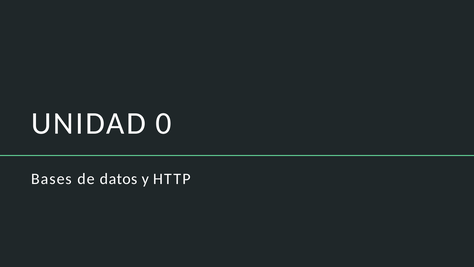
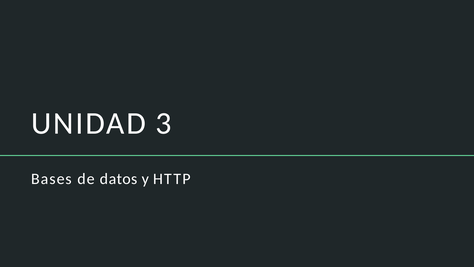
0: 0 -> 3 (163, 123)
